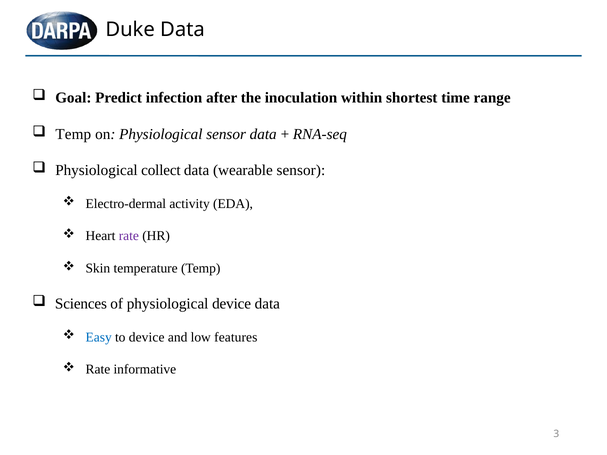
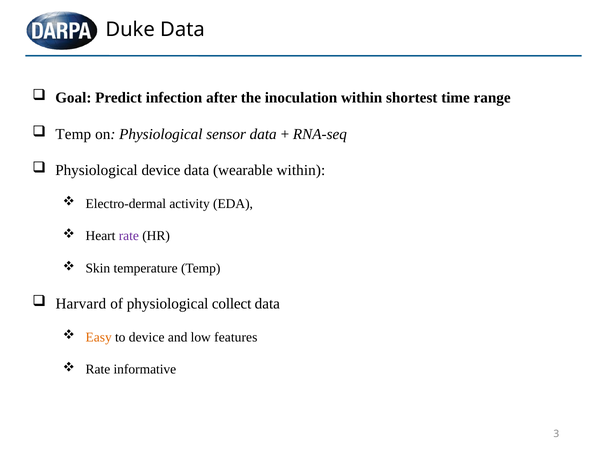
Physiological collect: collect -> device (161, 171)
wearable sensor: sensor -> within (301, 171)
Sciences: Sciences -> Harvard (81, 304)
physiological device: device -> collect (232, 304)
Easy colour: blue -> orange (99, 337)
